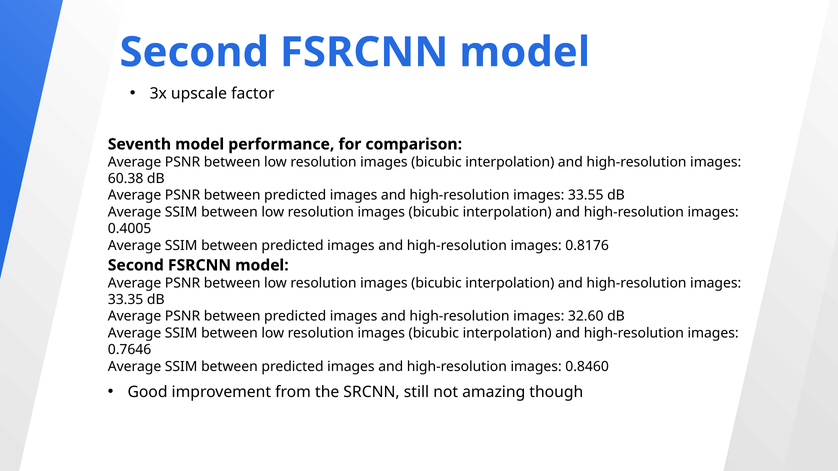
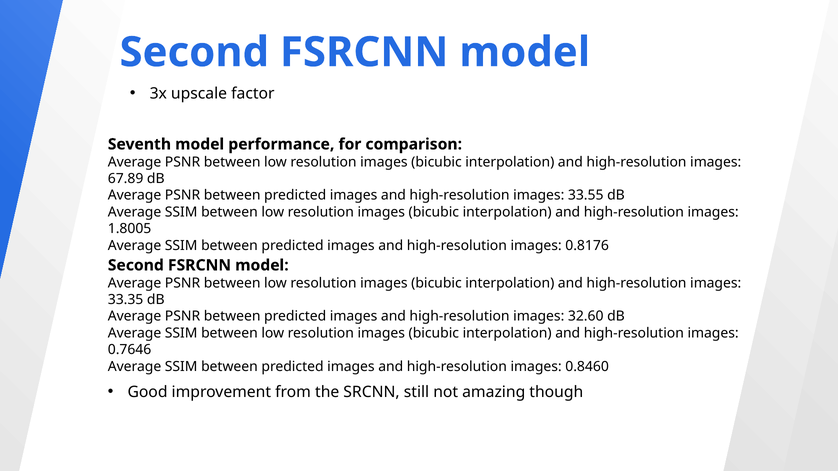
60.38: 60.38 -> 67.89 (126, 179)
0.4005: 0.4005 -> 1.8005 (130, 229)
